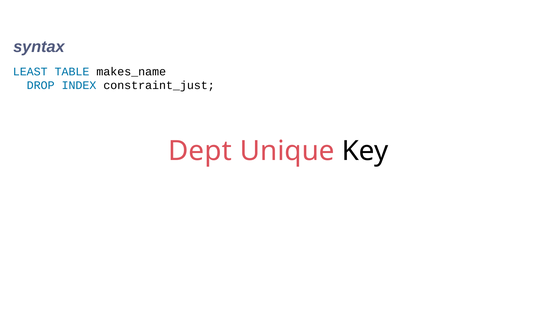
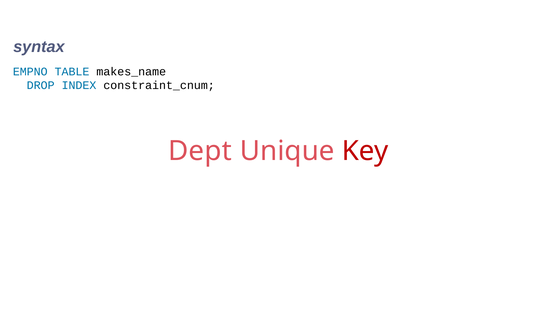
LEAST: LEAST -> EMPNO (30, 72)
constraint_just: constraint_just -> constraint_cnum (159, 85)
Key colour: black -> red (365, 151)
